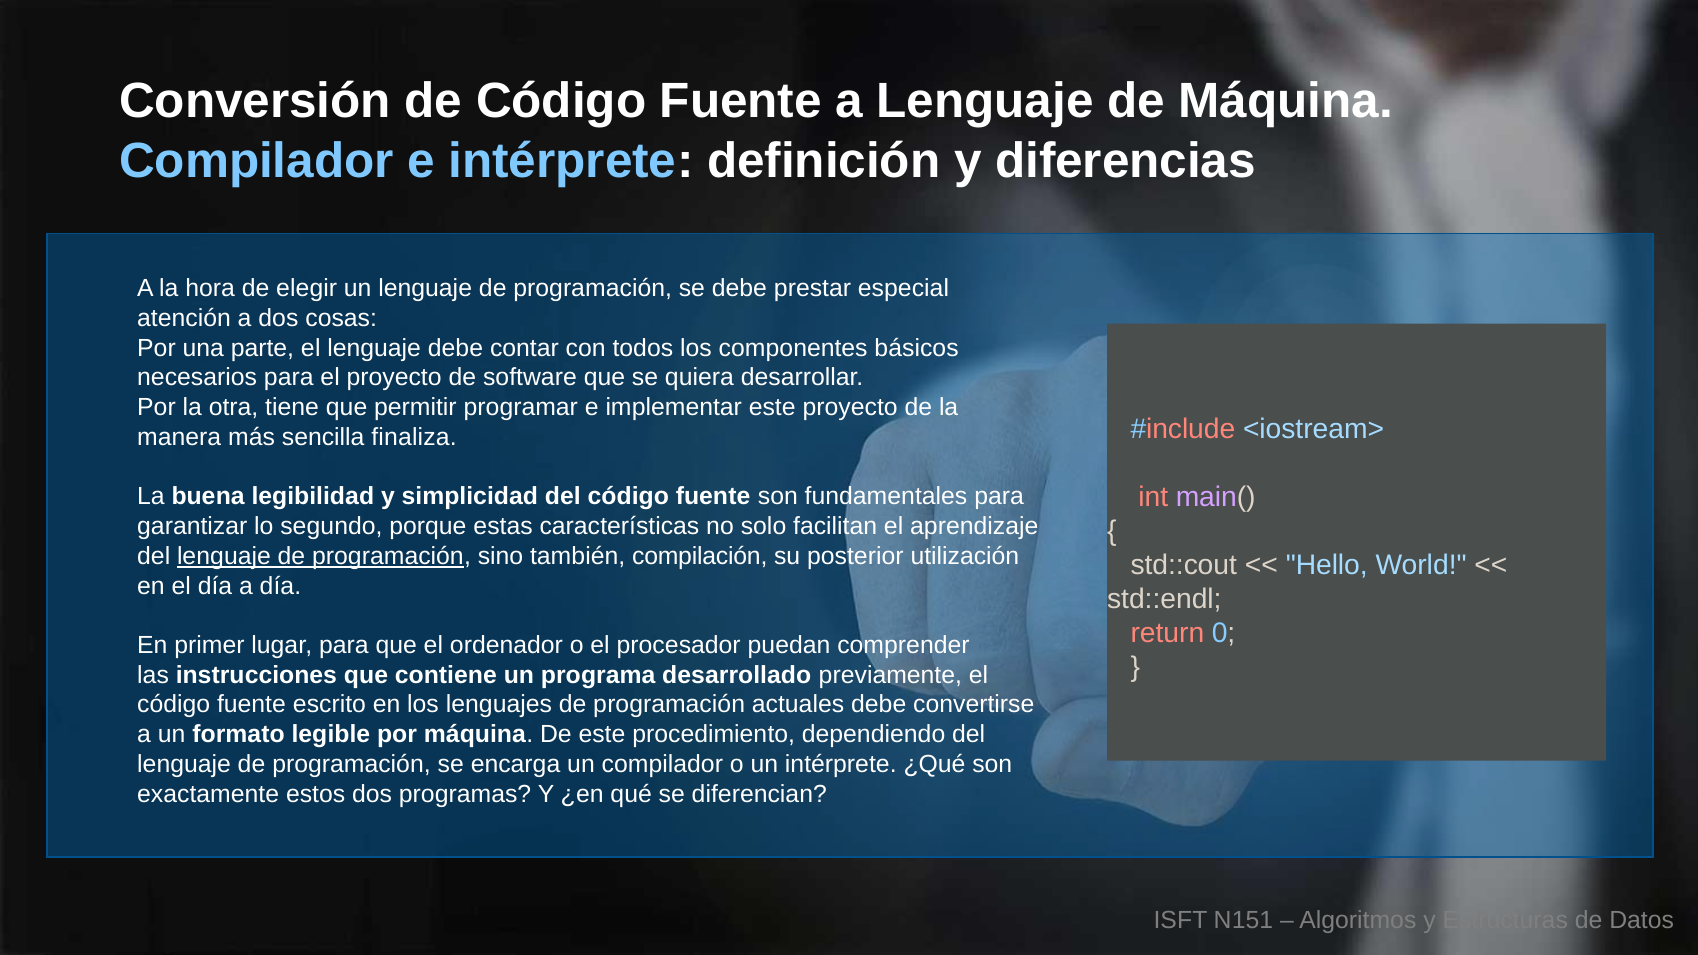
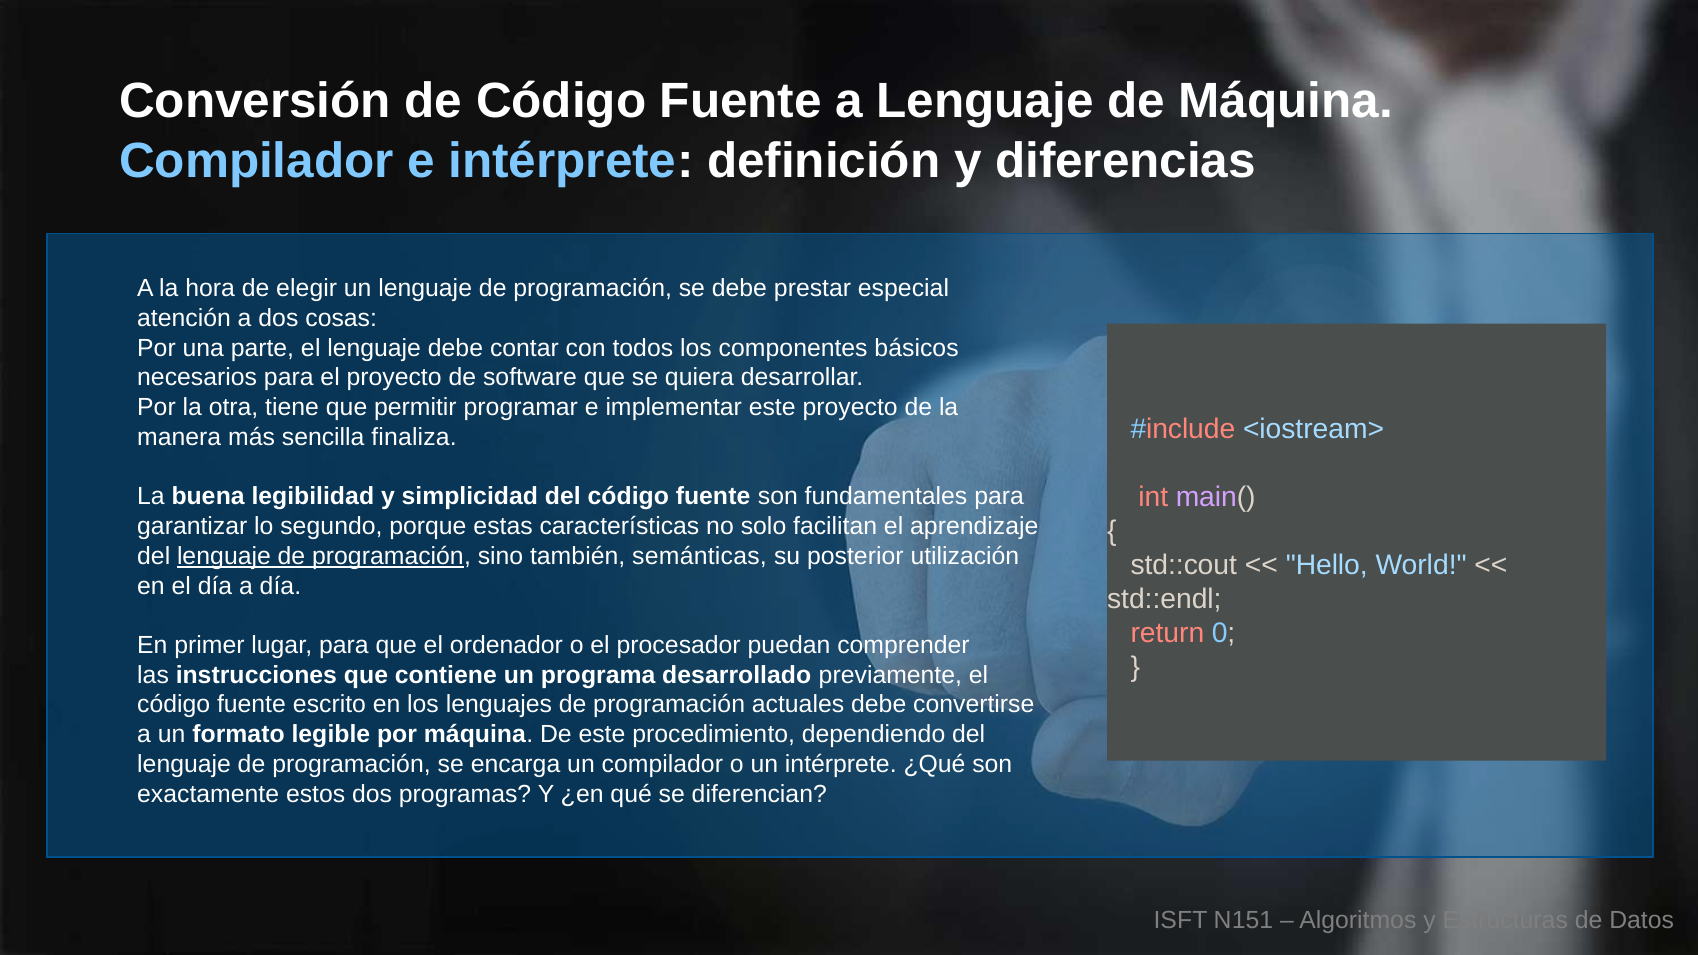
compilación: compilación -> semánticas (700, 556)
